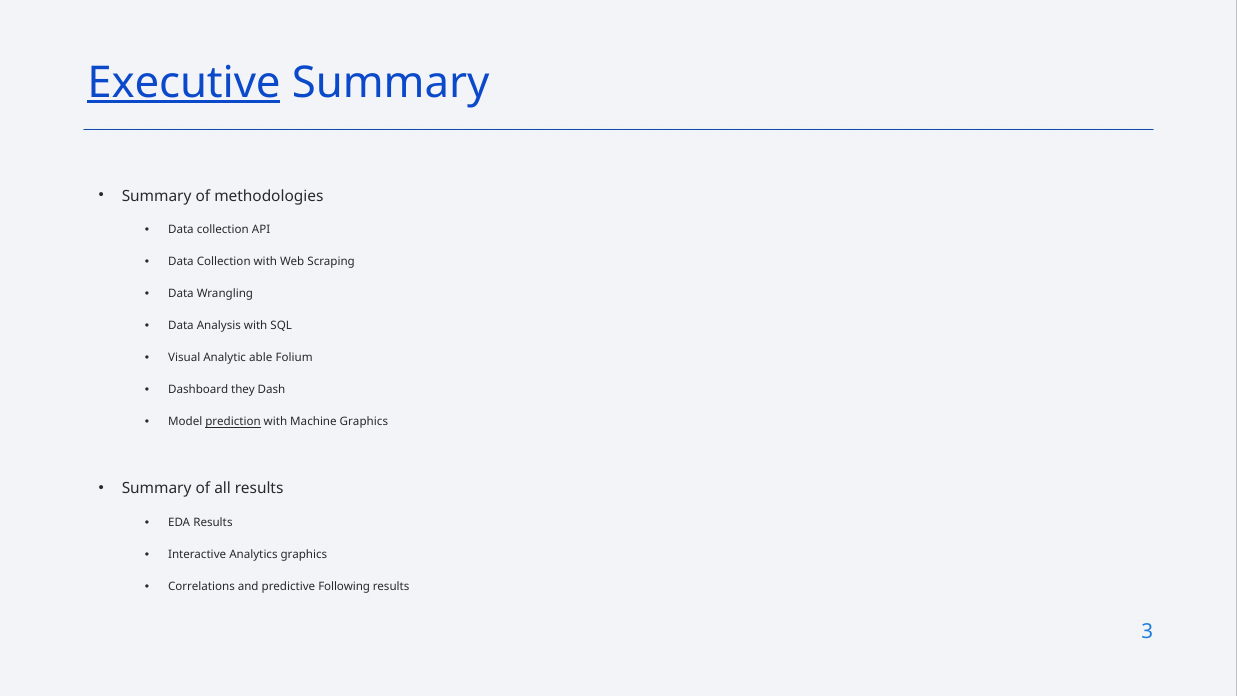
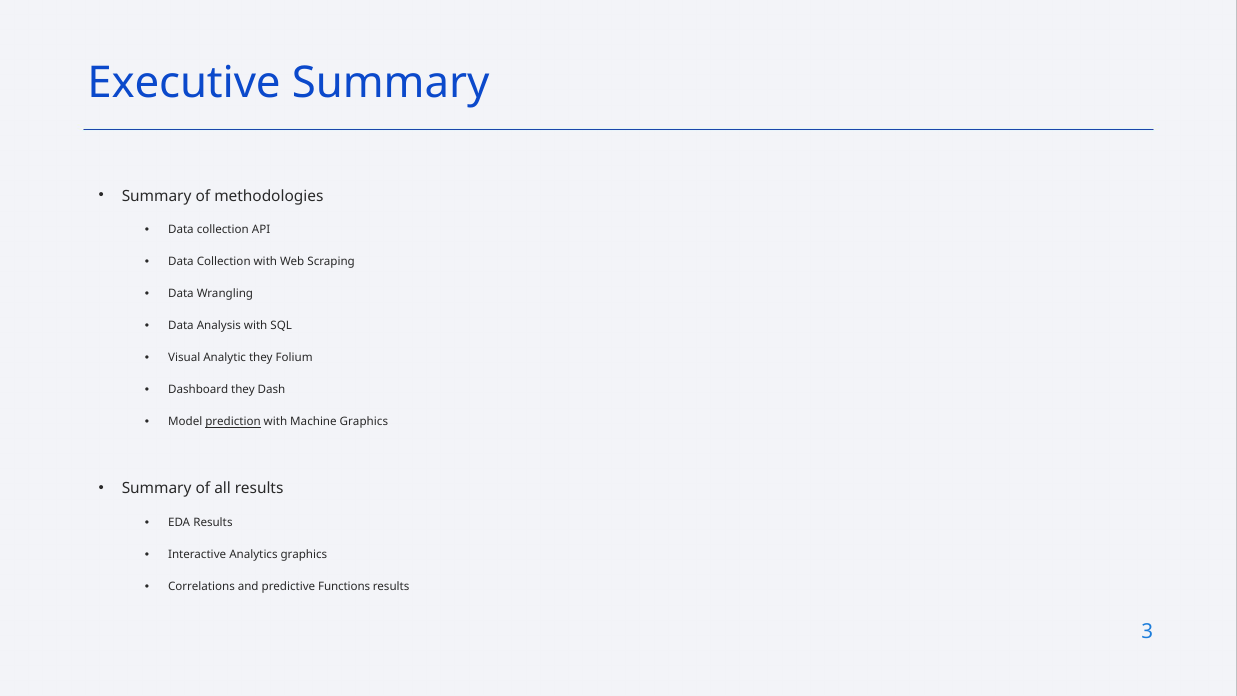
Executive underline: present -> none (184, 83)
Analytic able: able -> they (261, 358)
Following: Following -> Functions (344, 586)
